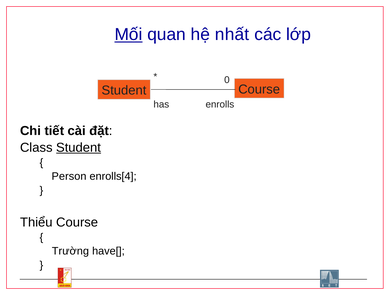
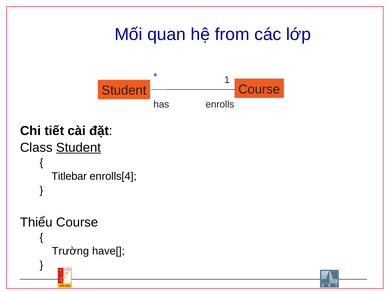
Mối underline: present -> none (129, 35)
nhất: nhất -> from (232, 35)
0: 0 -> 1 (227, 80)
Person: Person -> Titlebar (69, 177)
